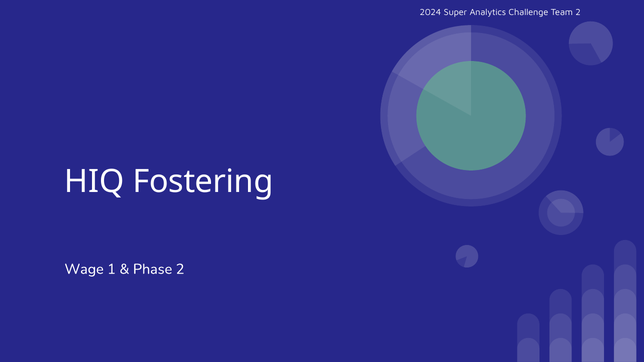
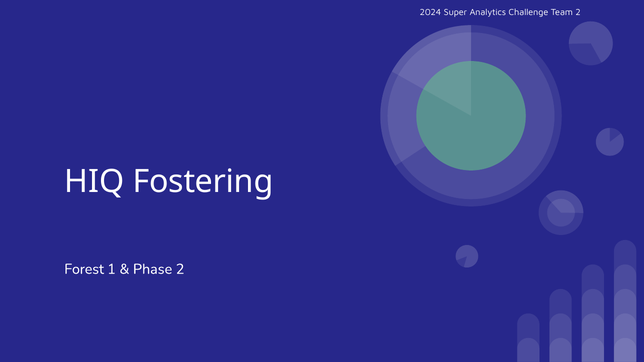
Wage: Wage -> Forest (84, 269)
